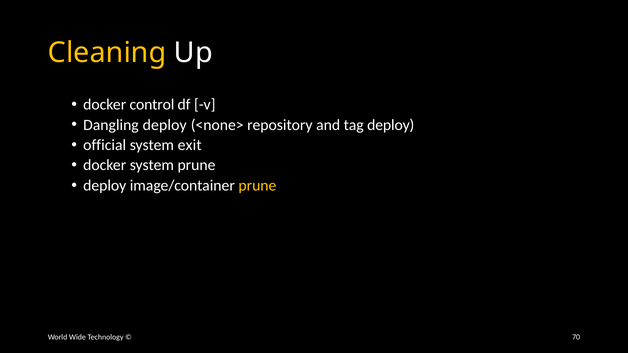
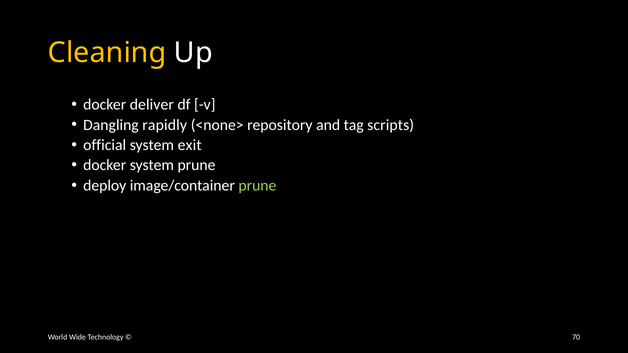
control: control -> deliver (152, 105)
Dangling deploy: deploy -> rapidly (165, 125)
tag deploy: deploy -> scripts (391, 125)
prune colour: yellow -> light green (257, 186)
